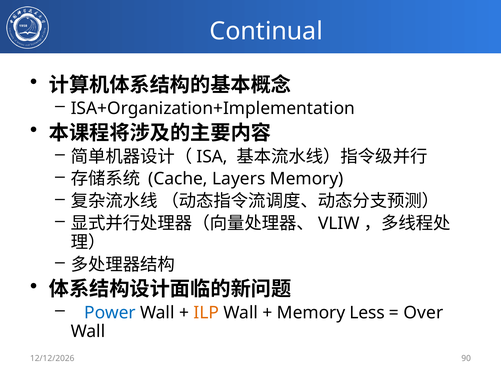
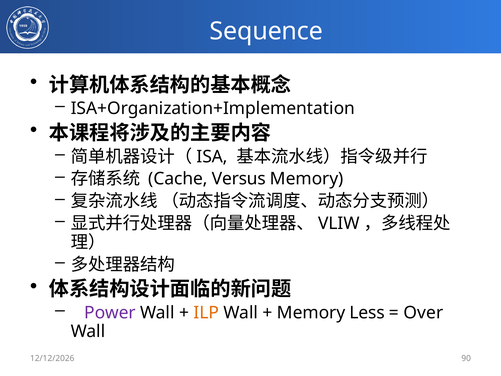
Continual: Continual -> Sequence (266, 31)
Layers: Layers -> Versus (239, 179)
Power colour: blue -> purple (110, 313)
